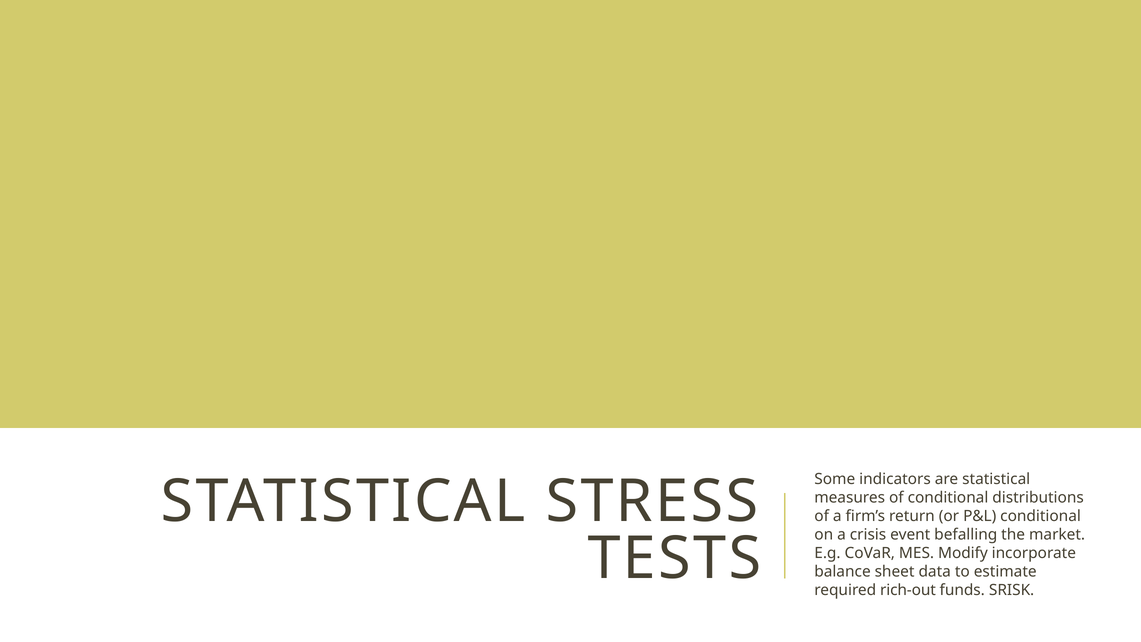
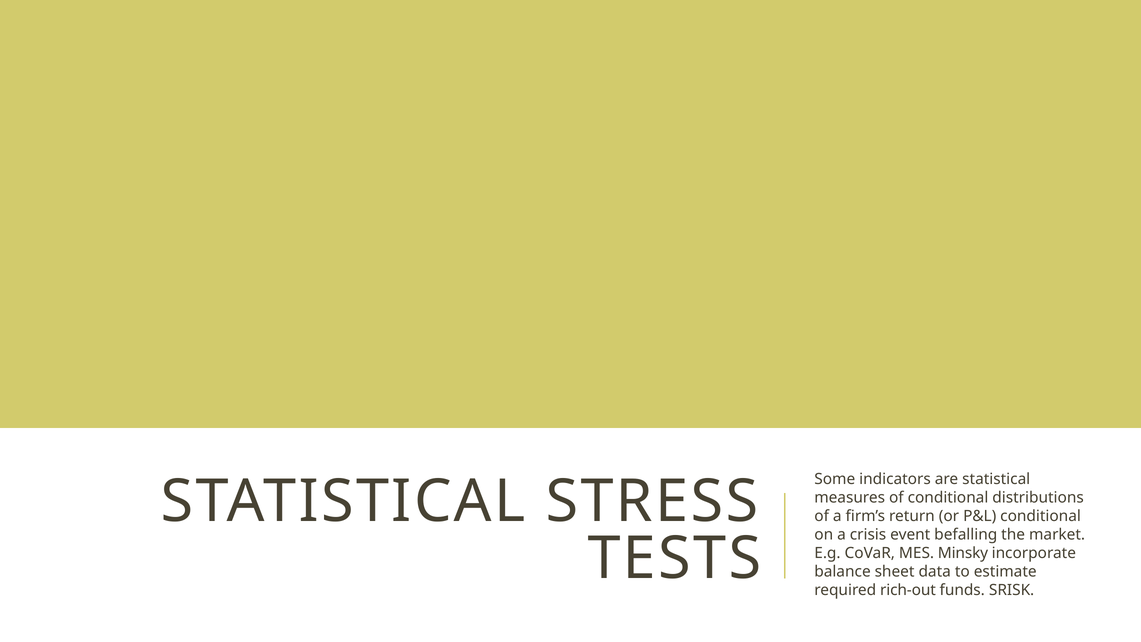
Modify: Modify -> Minsky (963, 553)
